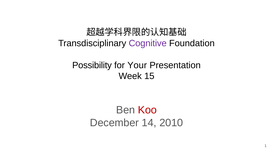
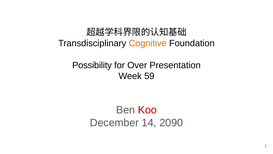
Cognitive colour: purple -> orange (148, 43)
Your: Your -> Over (137, 65)
15: 15 -> 59 (149, 76)
2010: 2010 -> 2090 (171, 122)
